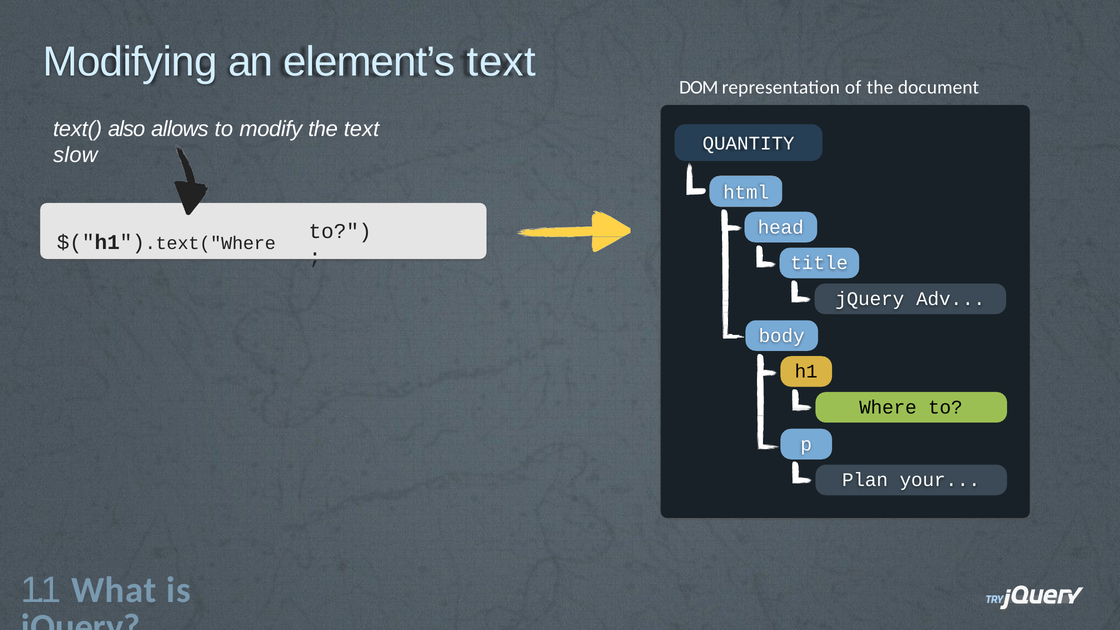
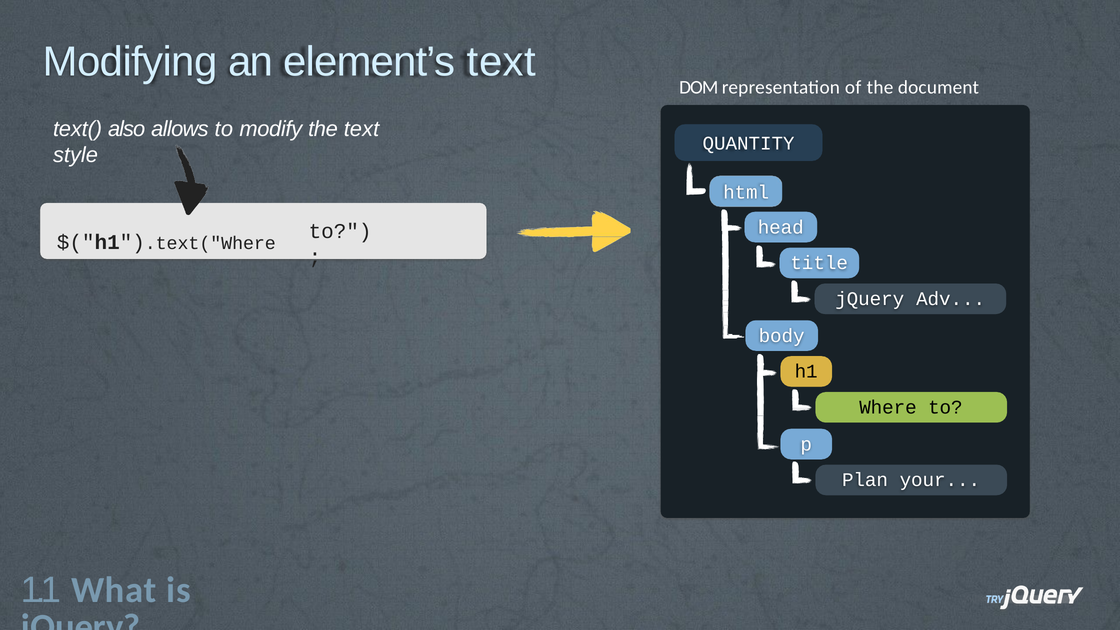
slow: slow -> style (75, 155)
